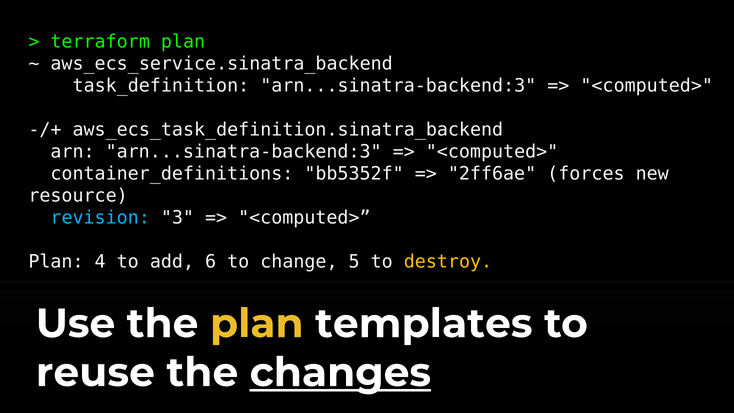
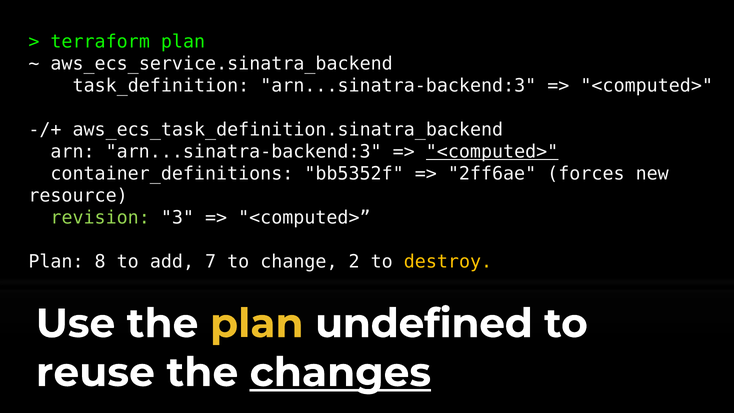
<computed> underline: none -> present (492, 152)
revision colour: light blue -> light green (100, 218)
4: 4 -> 8 (100, 262)
6: 6 -> 7 (211, 262)
5: 5 -> 2 (354, 262)
templates: templates -> undefined (424, 324)
